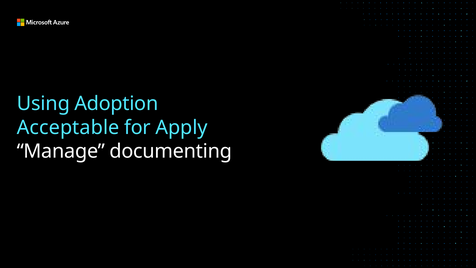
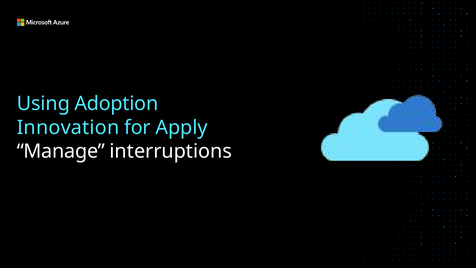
Acceptable: Acceptable -> Innovation (68, 127)
documenting: documenting -> interruptions (171, 151)
